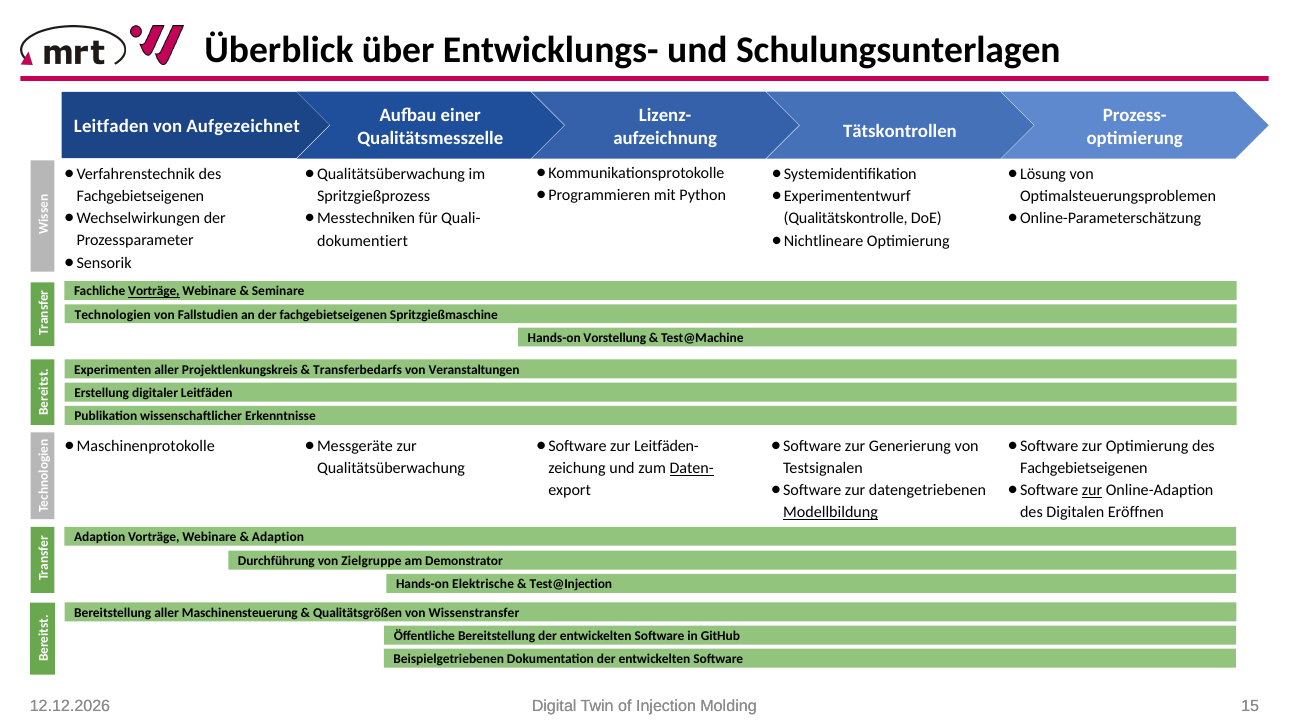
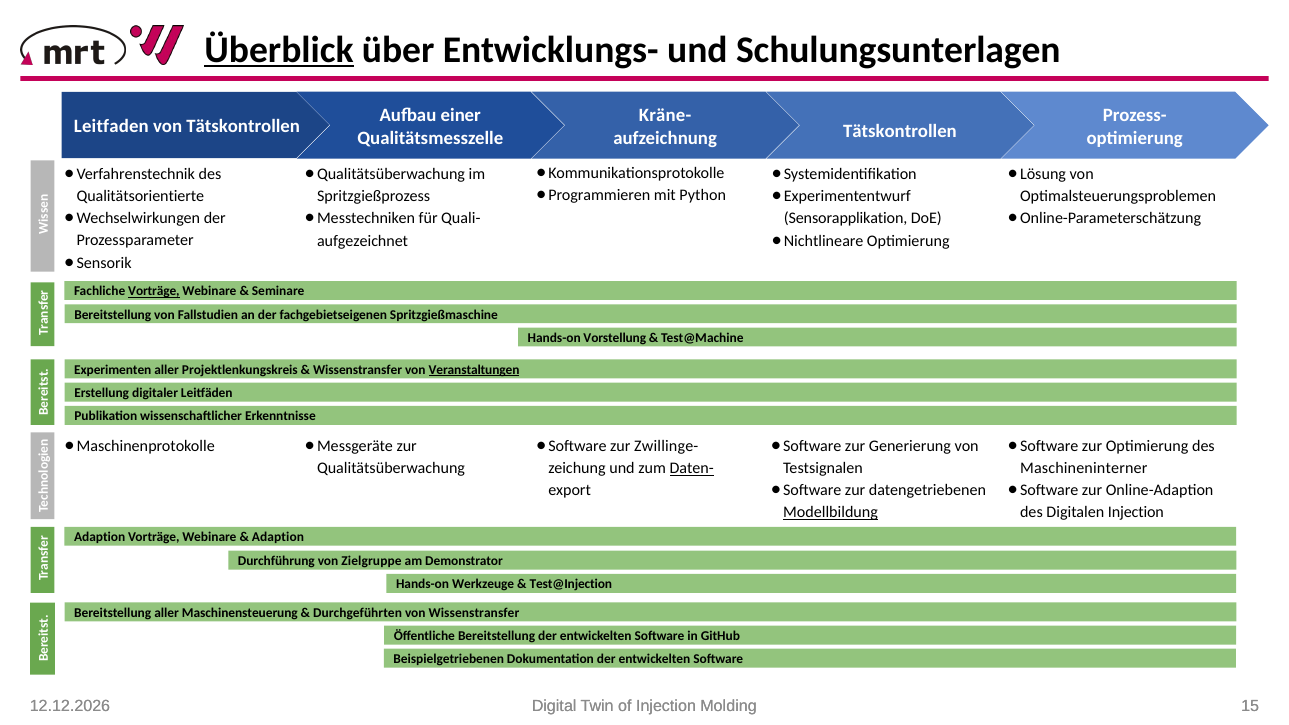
Überblick underline: none -> present (279, 50)
Lizenz-: Lizenz- -> Kräne- (665, 115)
von Aufgezeichnet: Aufgezeichnet -> Tätskontrollen (243, 126)
Fachgebietseigenen: Fachgebietseigenen -> Qualitätsorientierte (140, 196)
Qualitätskontrolle: Qualitätskontrolle -> Sensorapplikation (846, 218)
dokumentiert: dokumentiert -> aufgezeichnet (363, 241)
Technologien: Technologien -> Bereitstellung (113, 315)
Transferbedarfs: Transferbedarfs -> Wissenstransfer (358, 370)
Veranstaltungen underline: none -> present (474, 370)
Leitfäden-: Leitfäden- -> Zwillinge- (666, 446)
Fachgebietseigenen: Fachgebietseigenen -> Maschineninterner (1084, 468)
zur underline: present -> none (1092, 490)
Digitalen Eröffnen: Eröffnen -> Injection (1136, 513)
Elektrische: Elektrische -> Werkzeuge (483, 584)
Qualitätsgrößen: Qualitätsgrößen -> Durchgeführten (358, 613)
